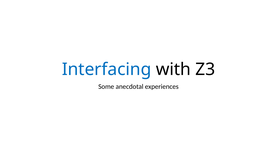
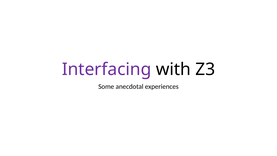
Interfacing colour: blue -> purple (107, 69)
